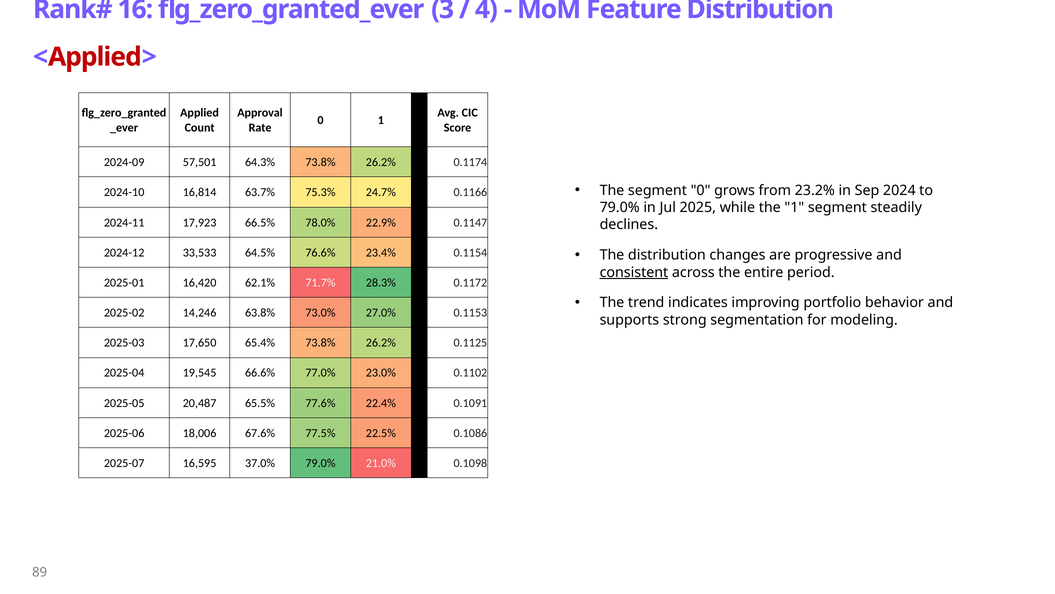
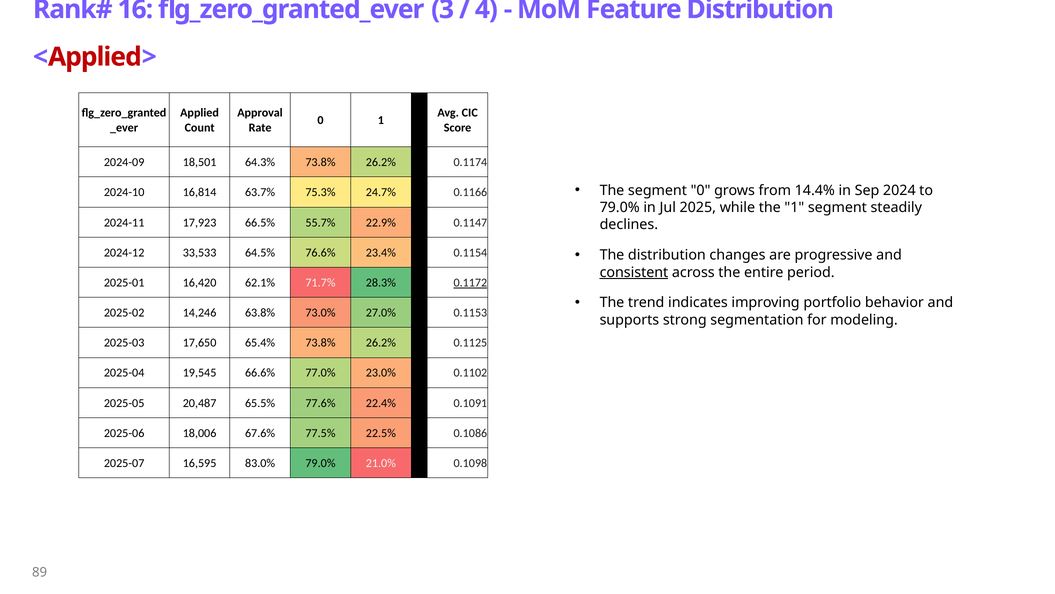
57,501: 57,501 -> 18,501 (200, 162)
23.2%: 23.2% -> 14.4% (815, 190)
78.0%: 78.0% -> 55.7% (320, 222)
0.1172 underline: none -> present (470, 282)
37.0%: 37.0% -> 83.0% (260, 463)
